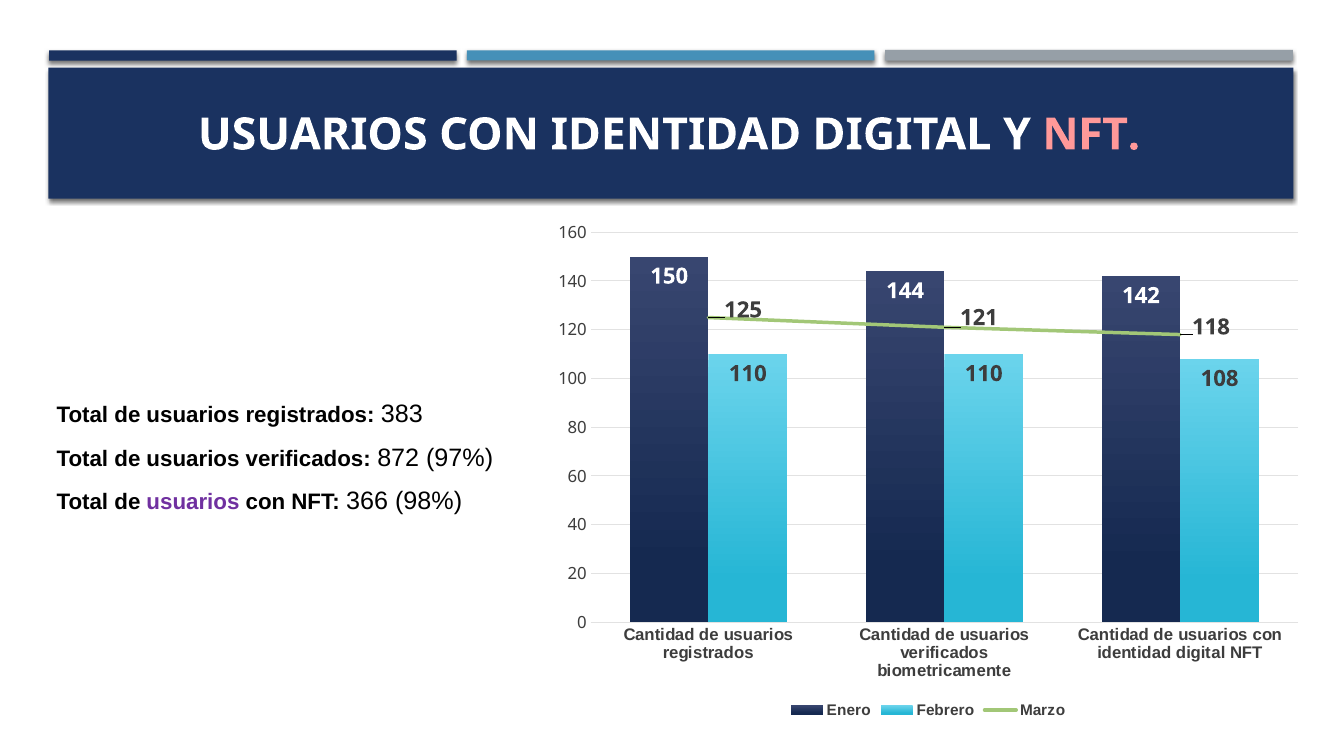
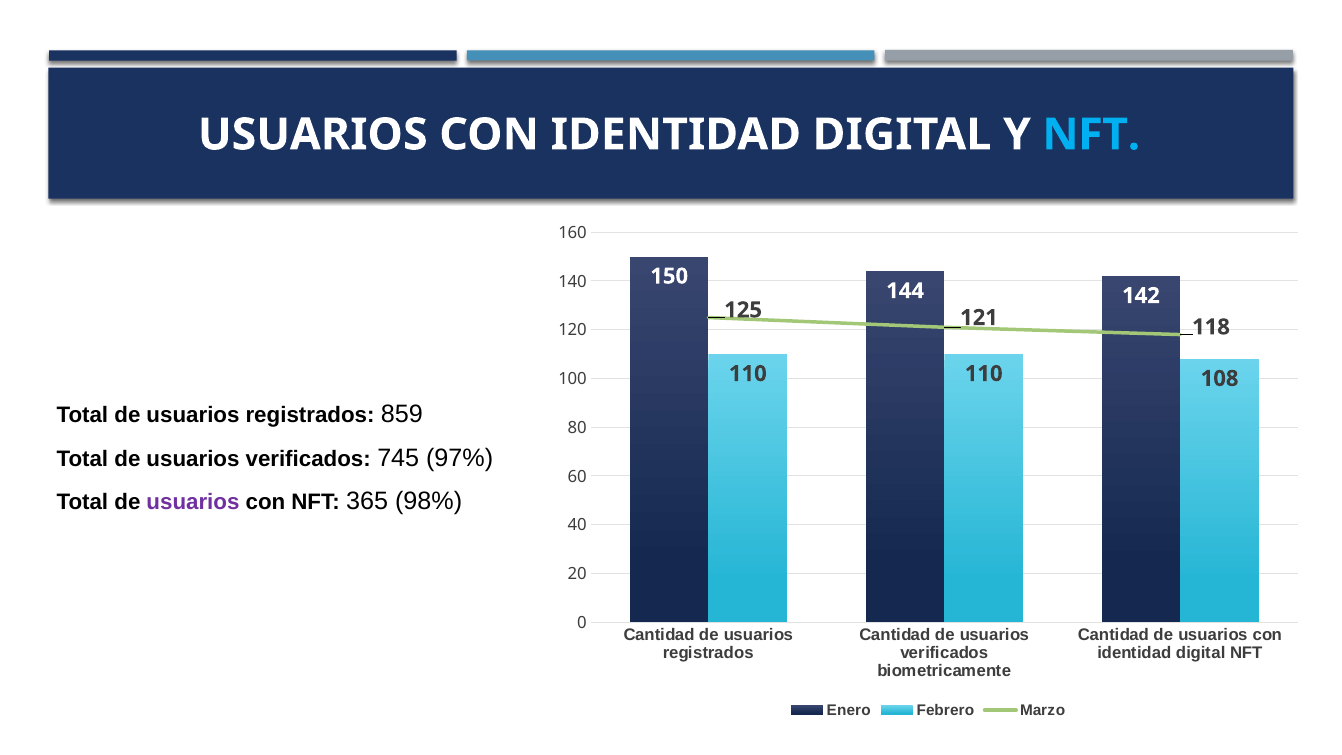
NFT colour: pink -> light blue (1091, 135)
383: 383 -> 859 (402, 414)
872: 872 -> 745 (398, 458)
366: 366 -> 365 (367, 501)
